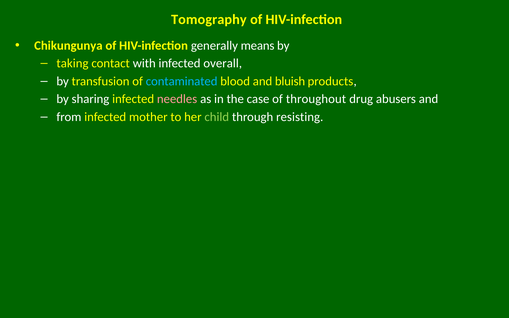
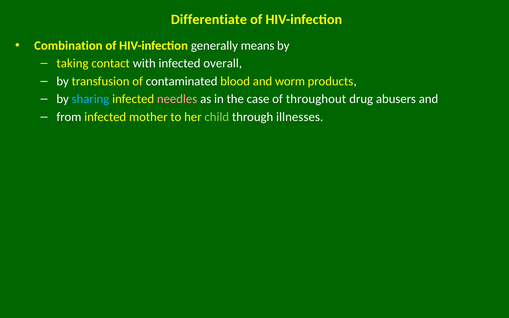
Tomography: Tomography -> Differentiate (209, 20)
Chikungunya: Chikungunya -> Combination (68, 46)
contaminated colour: light blue -> white (182, 81)
bluish: bluish -> worm (290, 81)
sharing colour: white -> light blue (90, 99)
resisting: resisting -> illnesses (300, 117)
